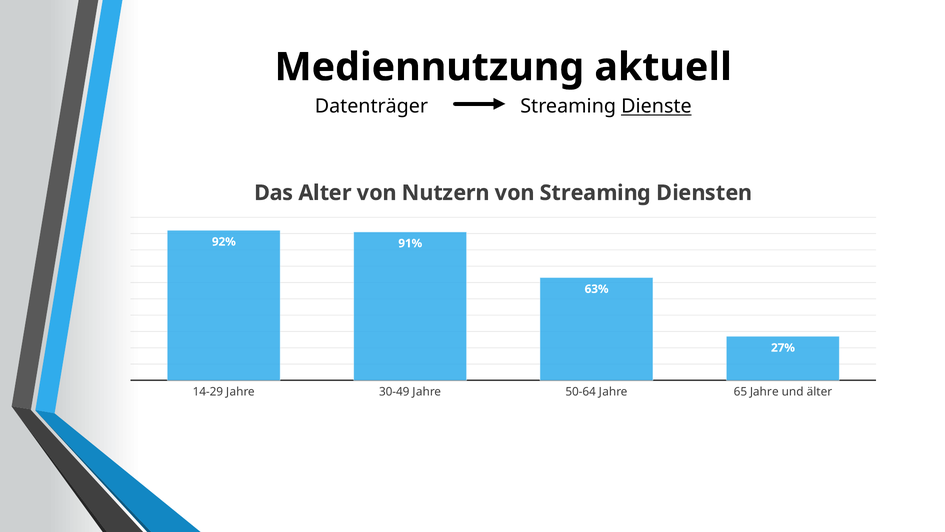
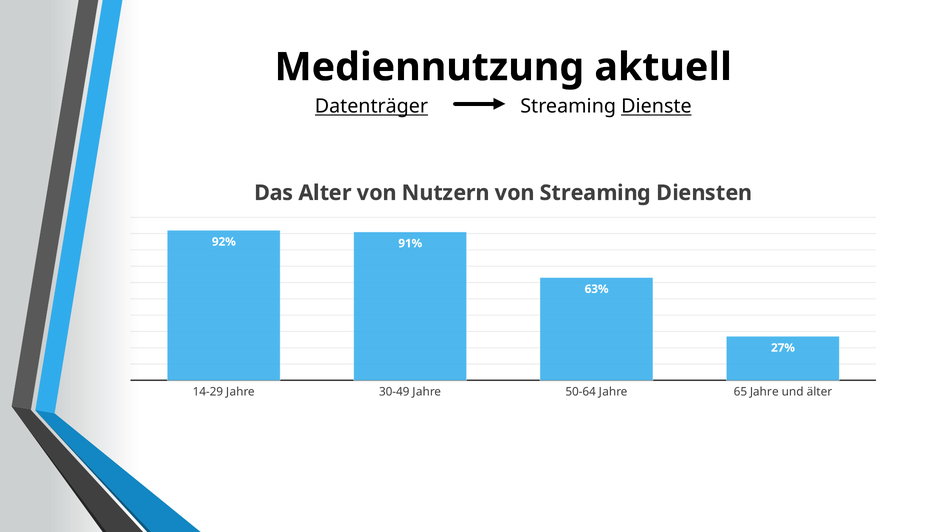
Datenträger underline: none -> present (371, 106)
